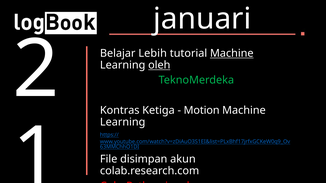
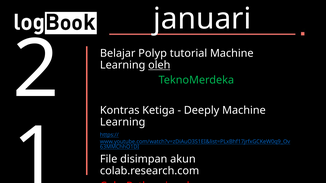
Lebih: Lebih -> Polyp (153, 53)
Machine underline: present -> none (232, 53)
Motion: Motion -> Deeply (202, 111)
